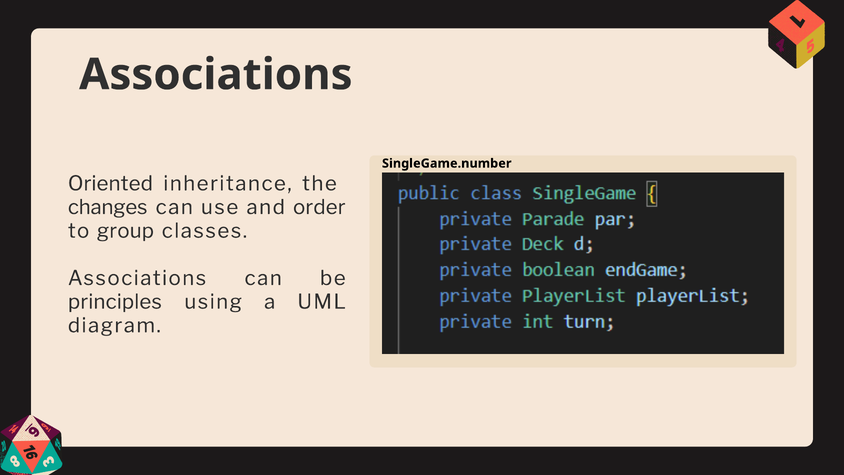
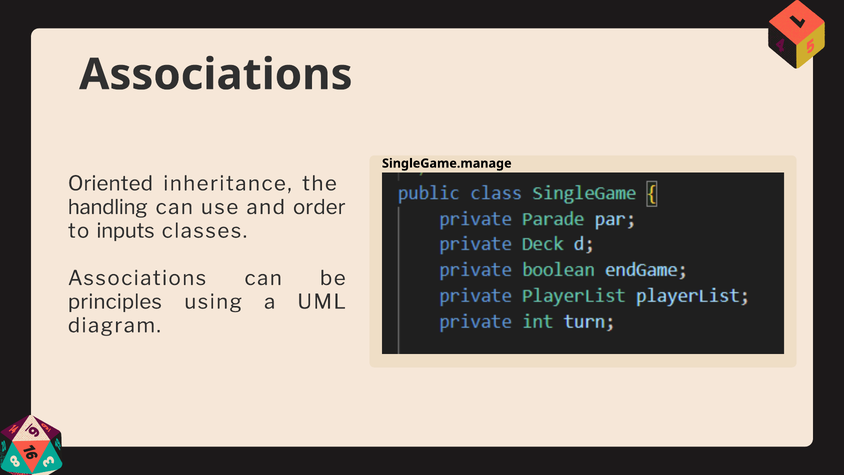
SingleGame.number: SingleGame.number -> SingleGame.manage (447, 163)
changes: changes -> handling (108, 207)
group: group -> inputs (126, 231)
